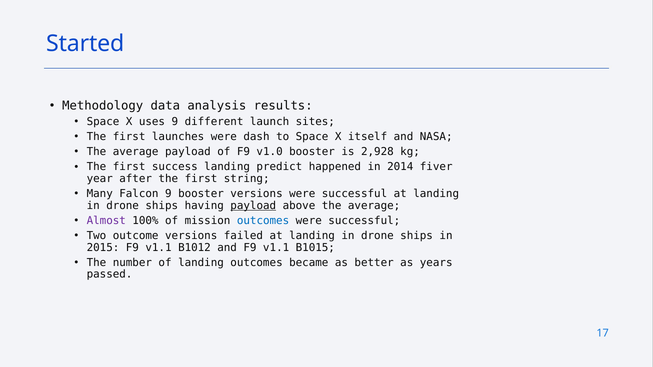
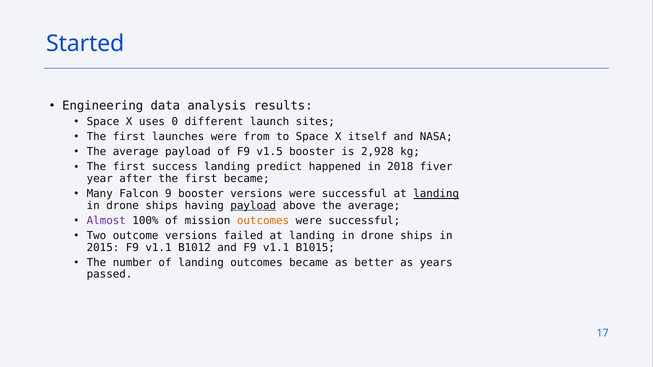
Methodology: Methodology -> Engineering (103, 106)
uses 9: 9 -> 0 (175, 122)
dash: dash -> from (256, 137)
v1.0: v1.0 -> v1.5 (270, 152)
2014: 2014 -> 2018 (400, 167)
first string: string -> became (247, 179)
landing underline: none -> present (436, 194)
outcomes colour: blue -> orange (263, 221)
